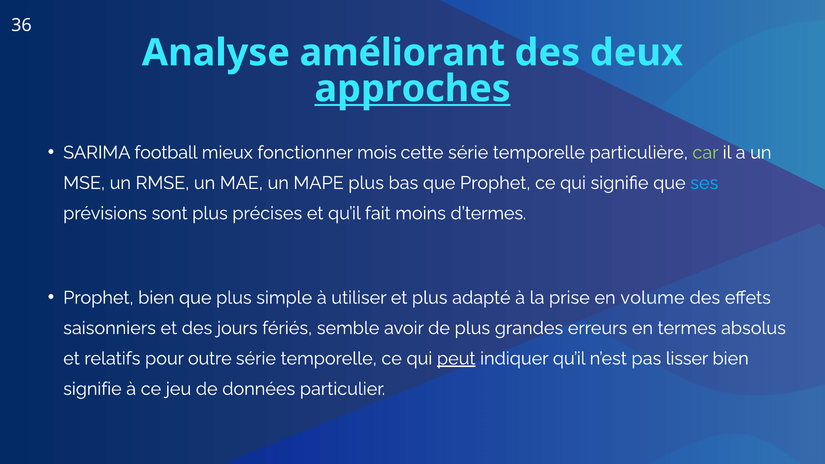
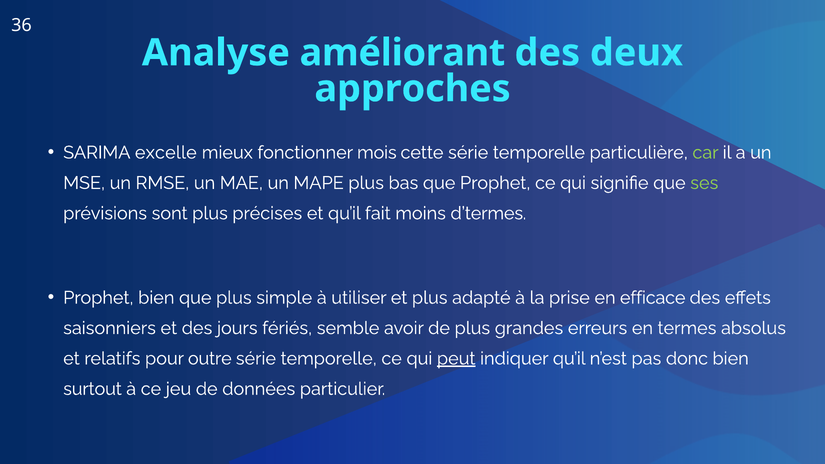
approches underline: present -> none (413, 89)
football: football -> excelle (166, 153)
ses colour: light blue -> light green (704, 183)
volume: volume -> efficace (653, 298)
lisser: lisser -> donc (687, 359)
signifie: signifie -> surtout (92, 389)
